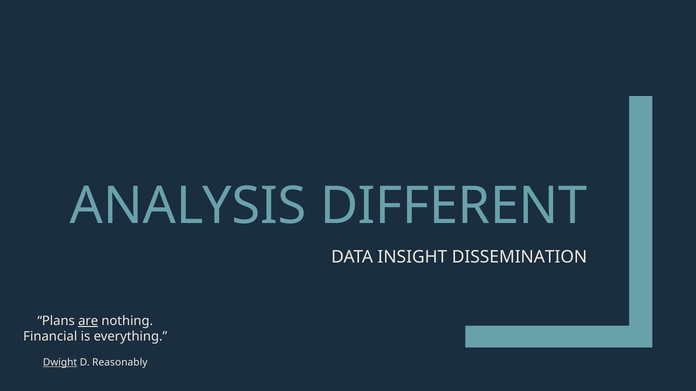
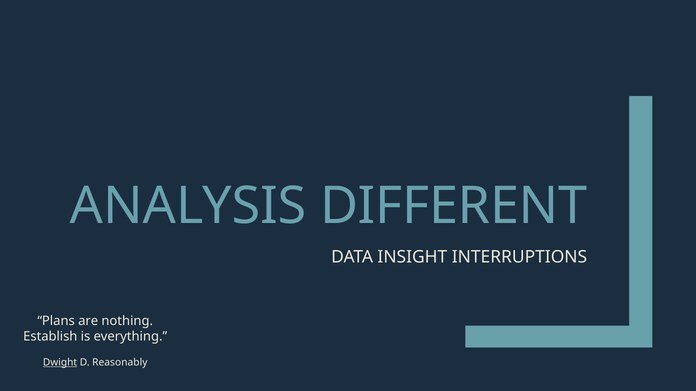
DISSEMINATION: DISSEMINATION -> INTERRUPTIONS (519, 257)
are underline: present -> none (88, 321)
Financial: Financial -> Establish (50, 337)
